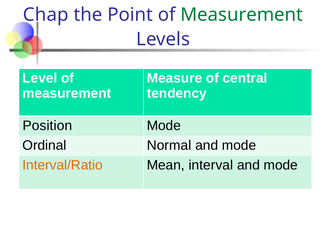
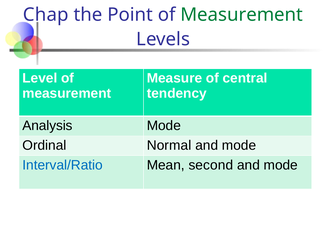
Position: Position -> Analysis (47, 126)
Interval/Ratio colour: orange -> blue (63, 165)
interval: interval -> second (211, 165)
